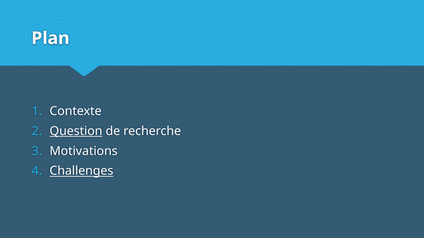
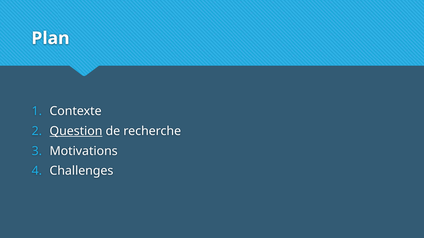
Challenges underline: present -> none (81, 171)
